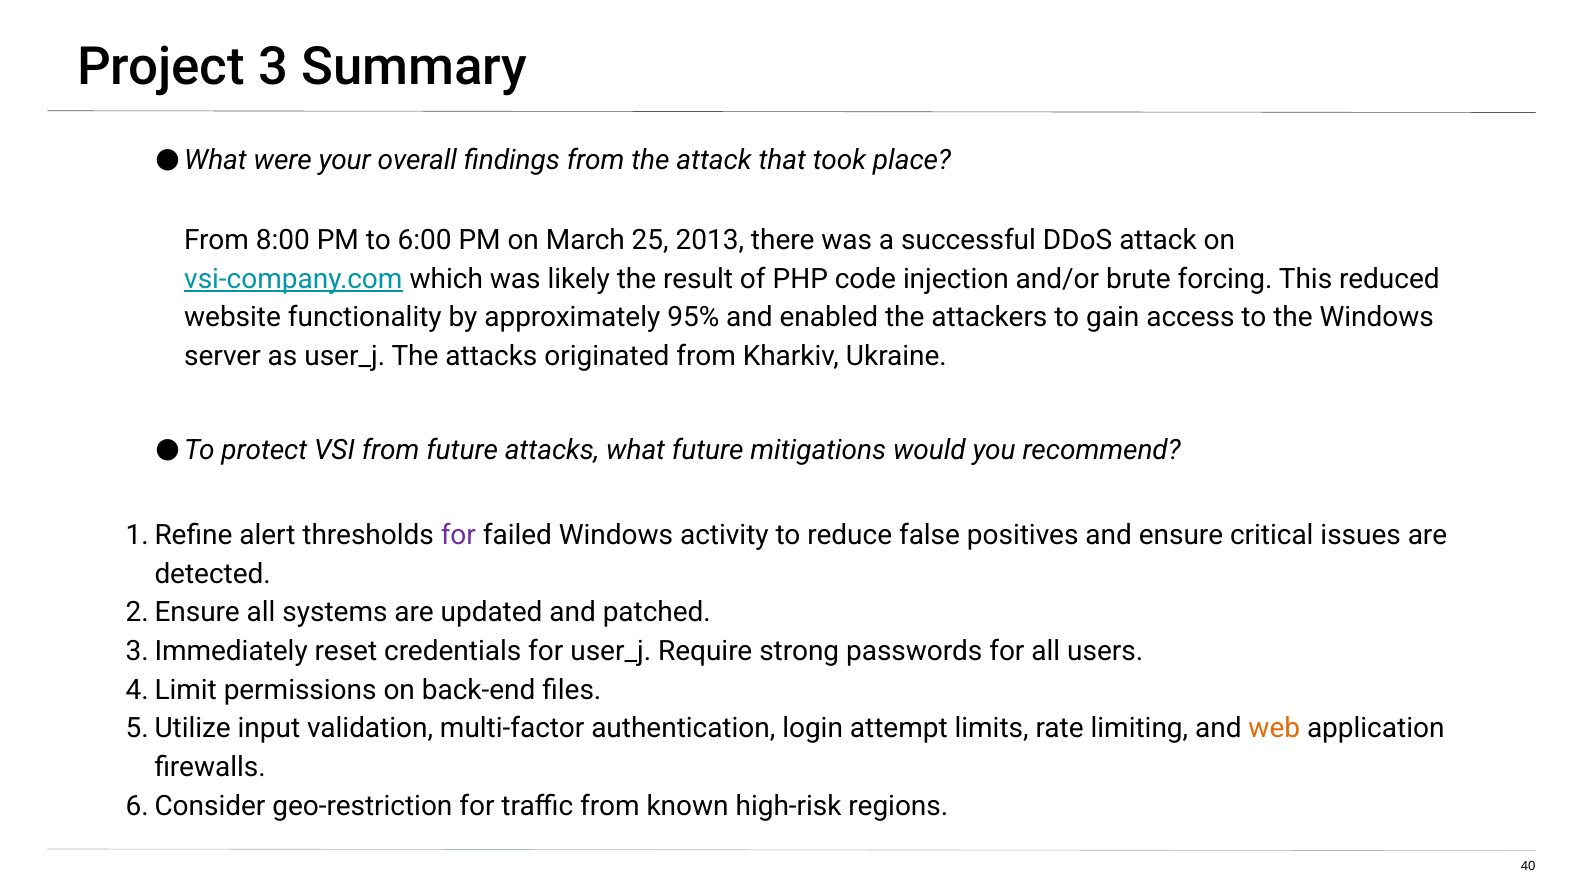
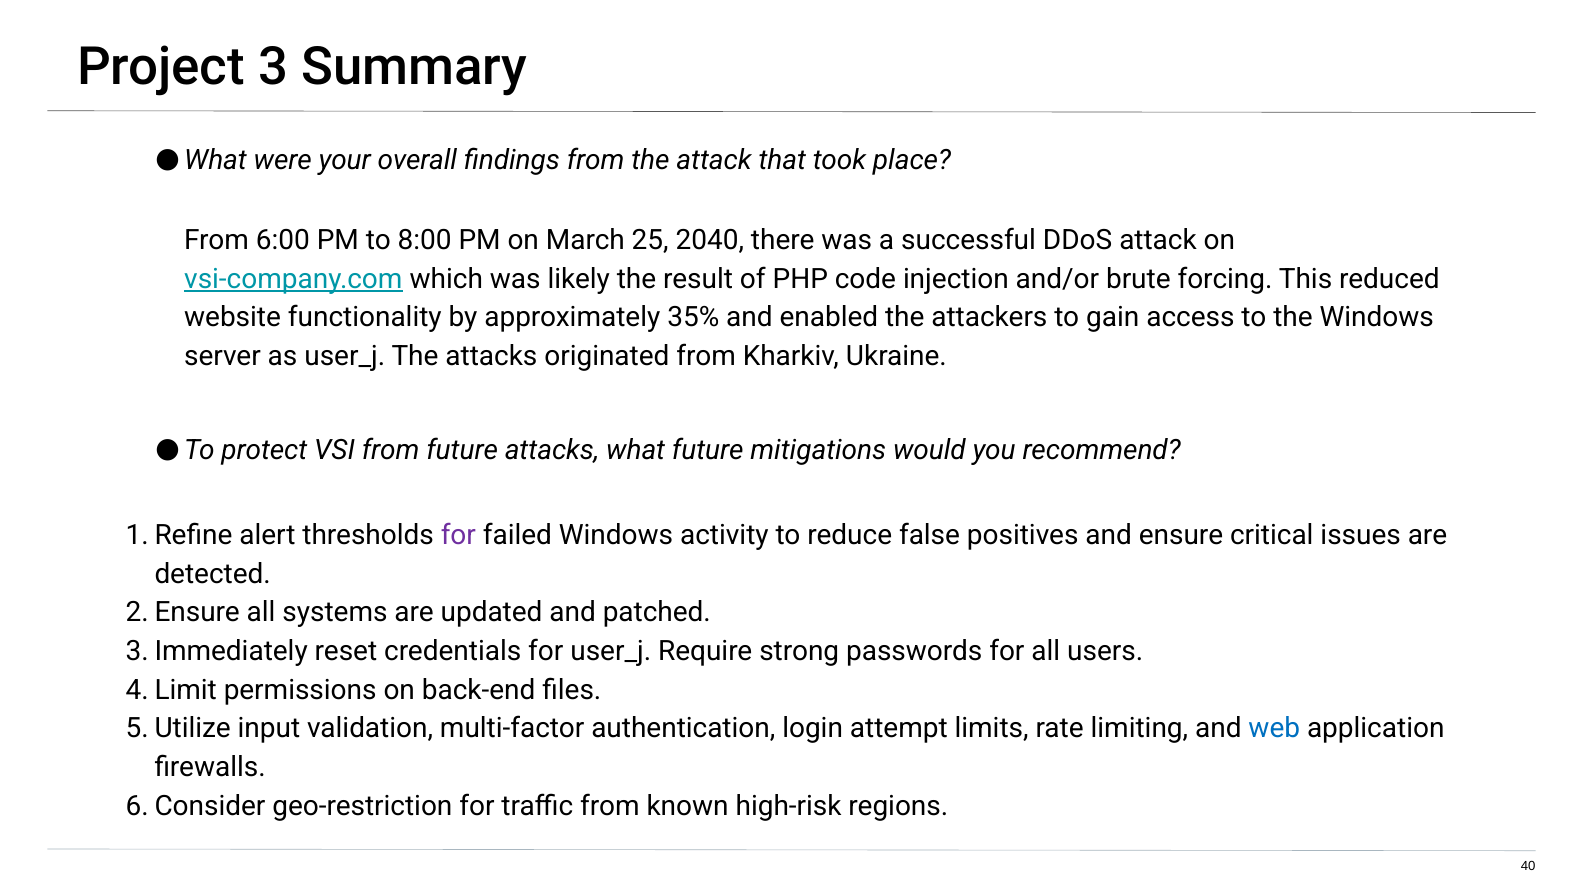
8:00: 8:00 -> 6:00 (283, 240)
6:00: 6:00 -> 8:00 (425, 240)
2013: 2013 -> 2040 (710, 240)
95%: 95% -> 35% (693, 318)
web colour: orange -> blue (1274, 729)
